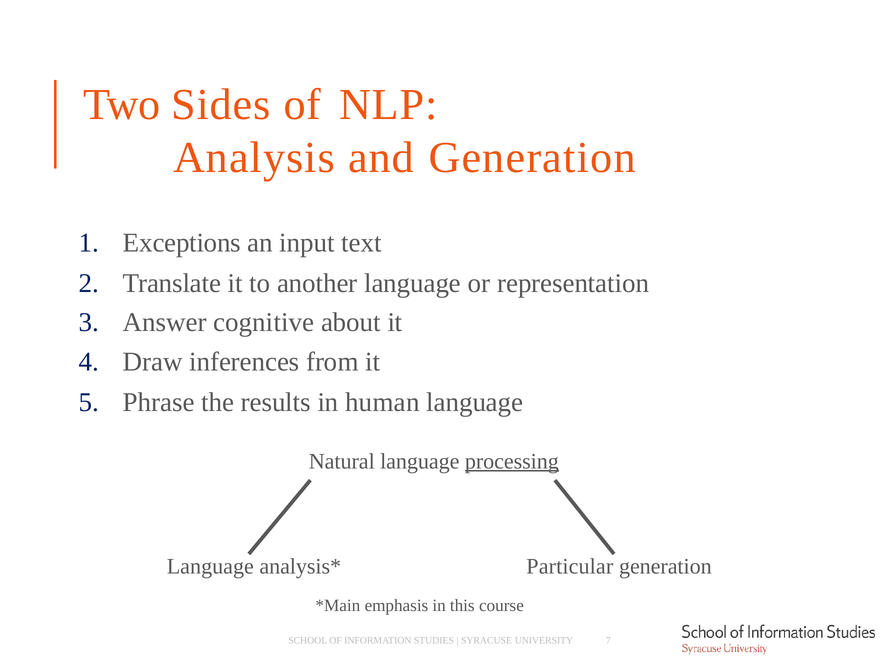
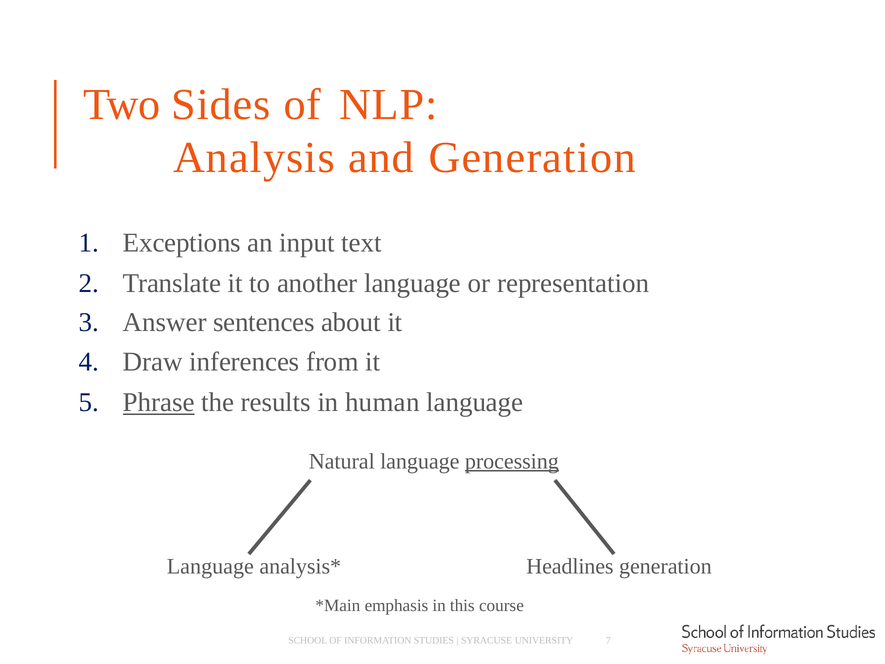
cognitive: cognitive -> sentences (264, 322)
Phrase underline: none -> present (159, 402)
Particular: Particular -> Headlines (570, 566)
